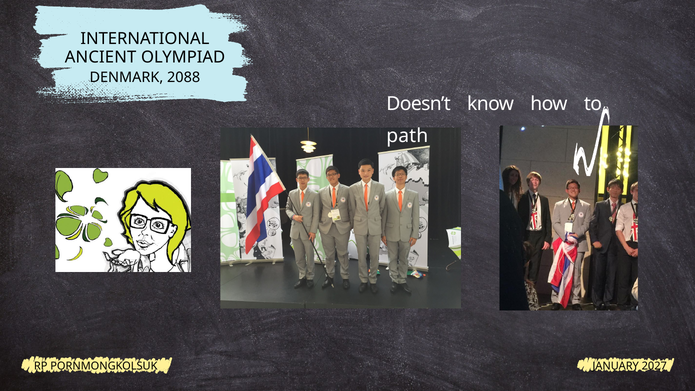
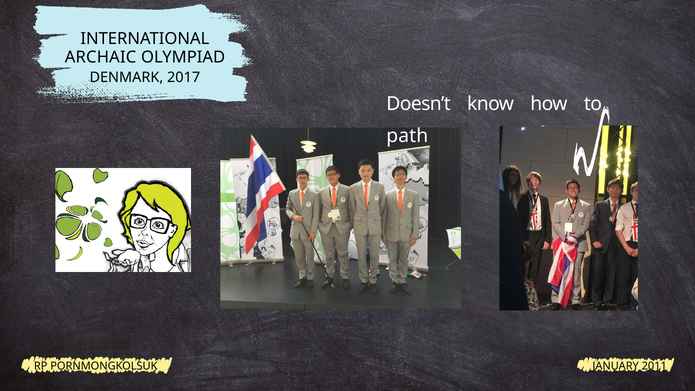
ANCIENT: ANCIENT -> ARCHAIC (101, 57)
2088: 2088 -> 2017 (184, 78)
2027: 2027 -> 2011 (654, 366)
